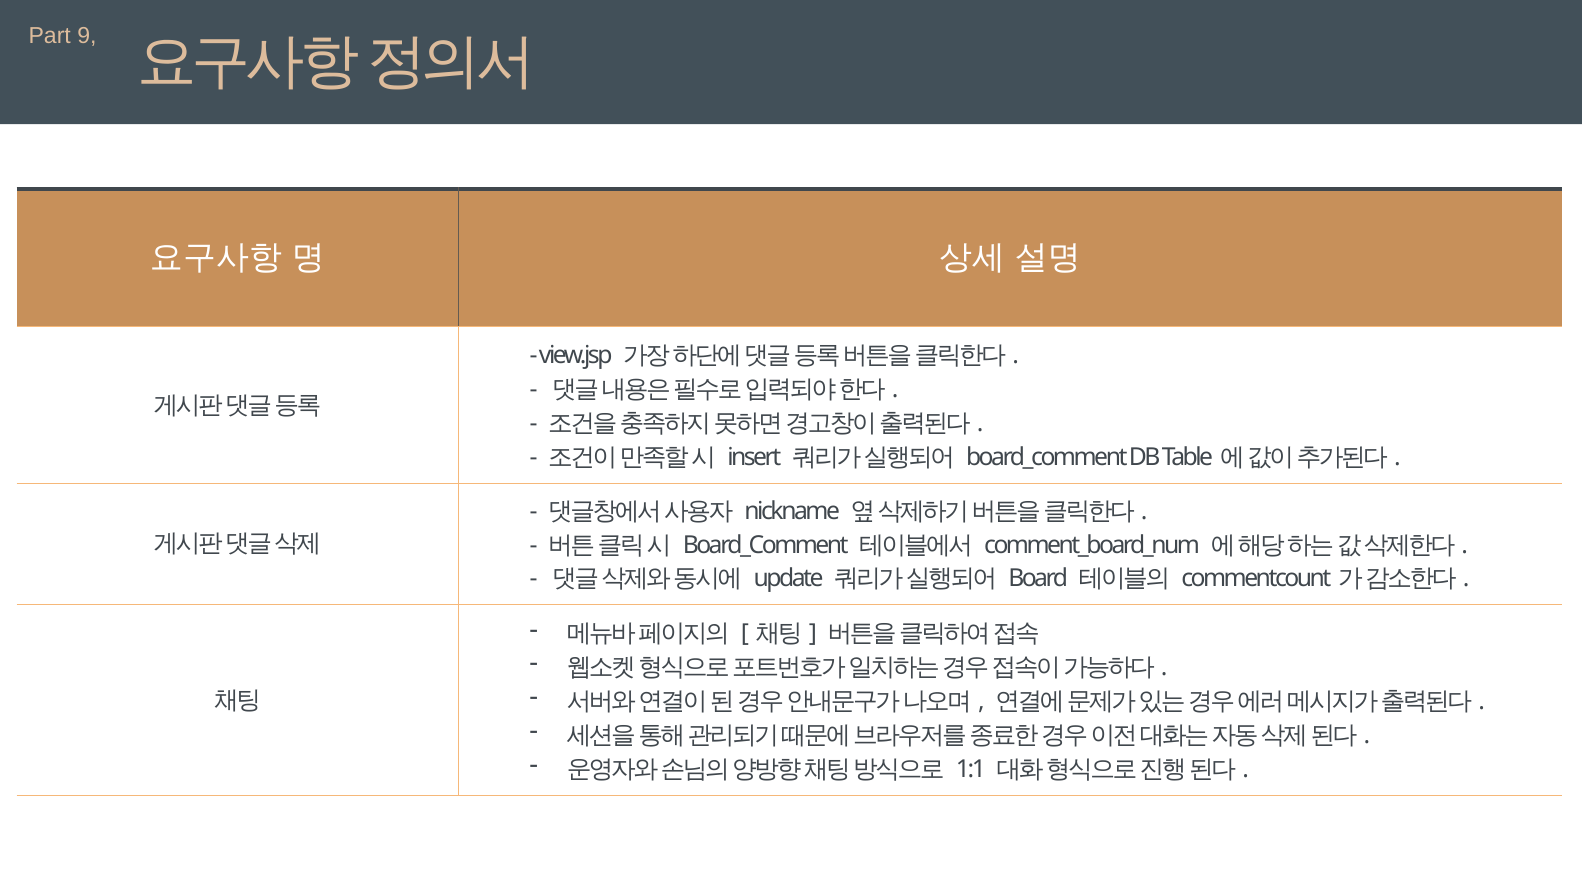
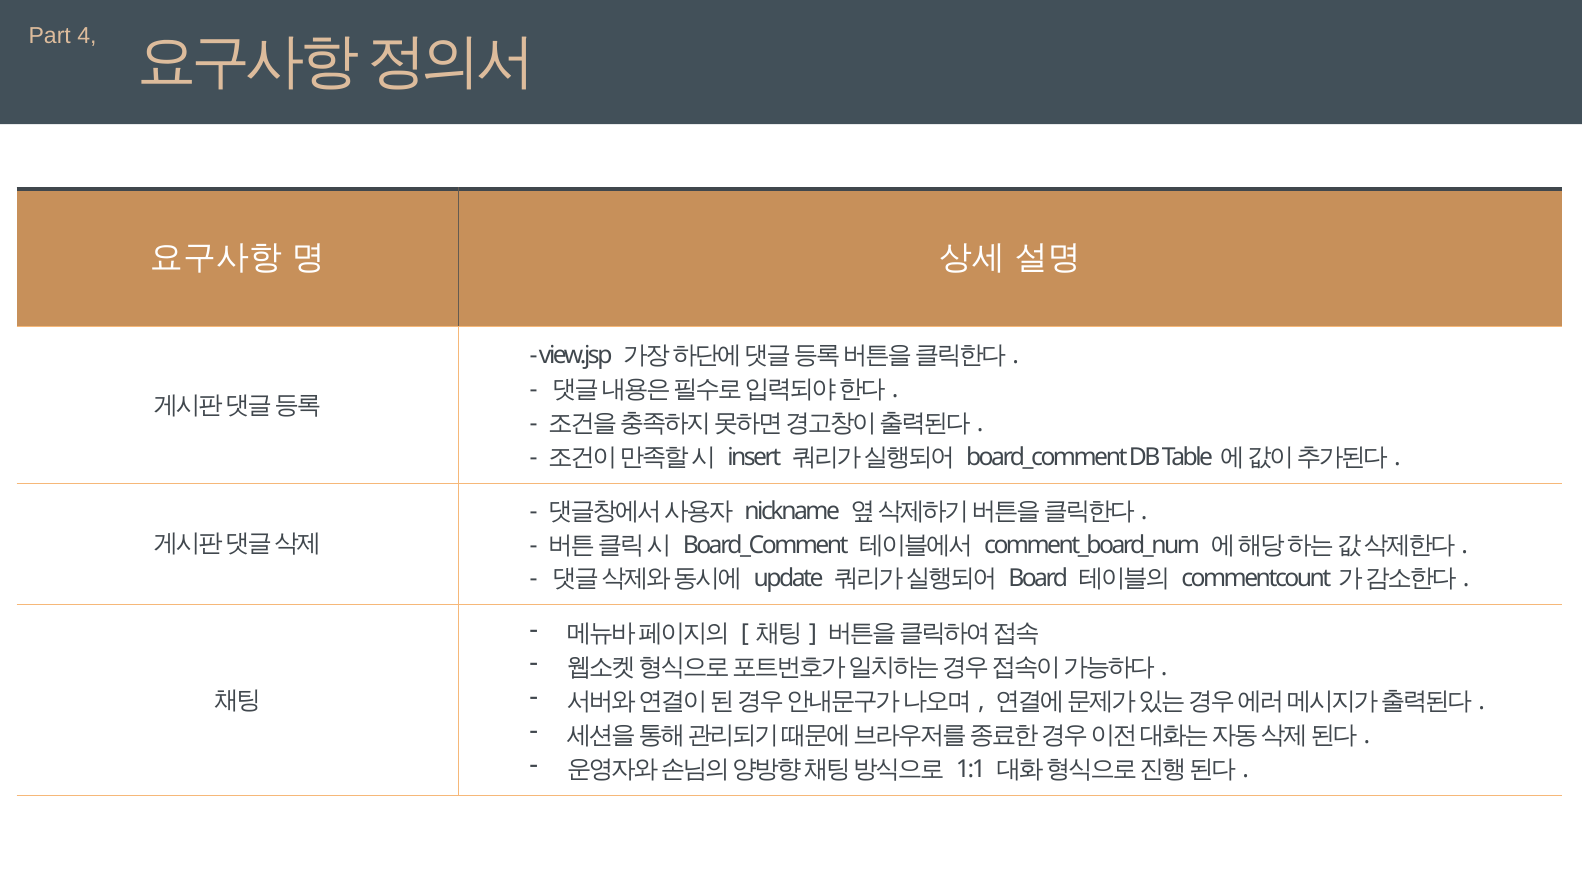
9: 9 -> 4 (87, 36)
